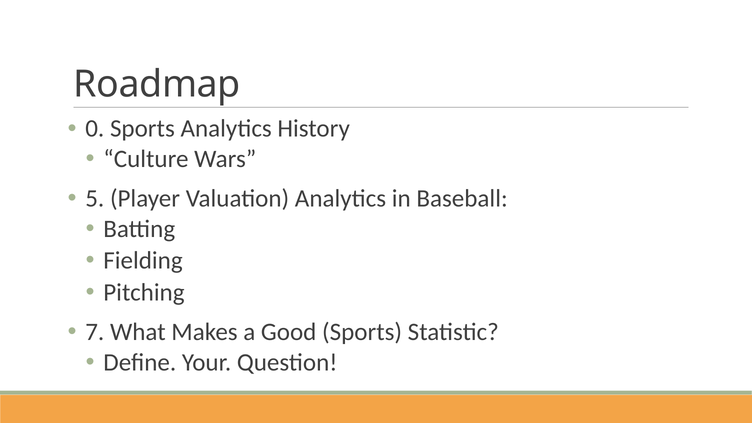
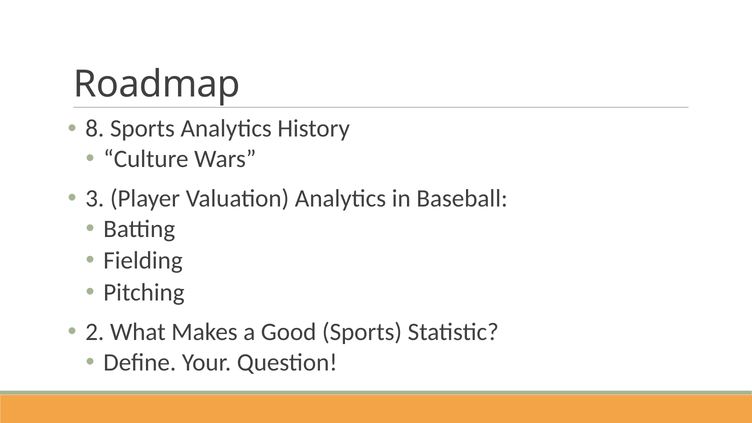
0: 0 -> 8 (95, 129)
5: 5 -> 3 (95, 199)
7: 7 -> 2 (95, 332)
